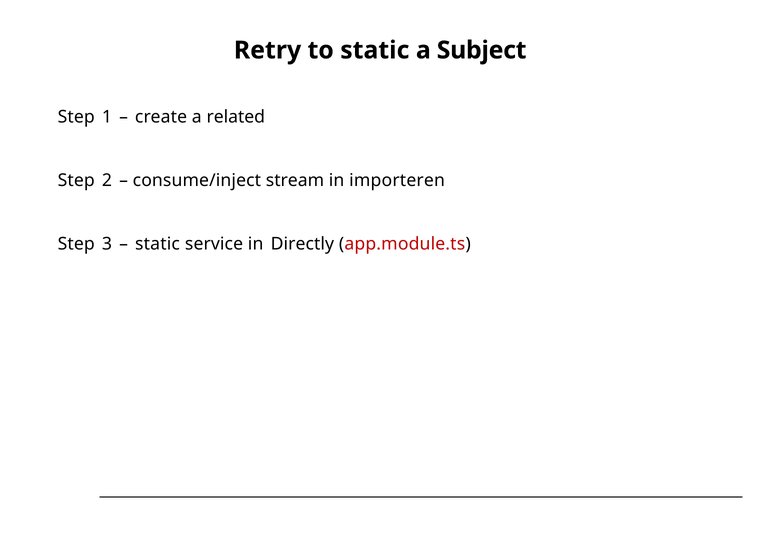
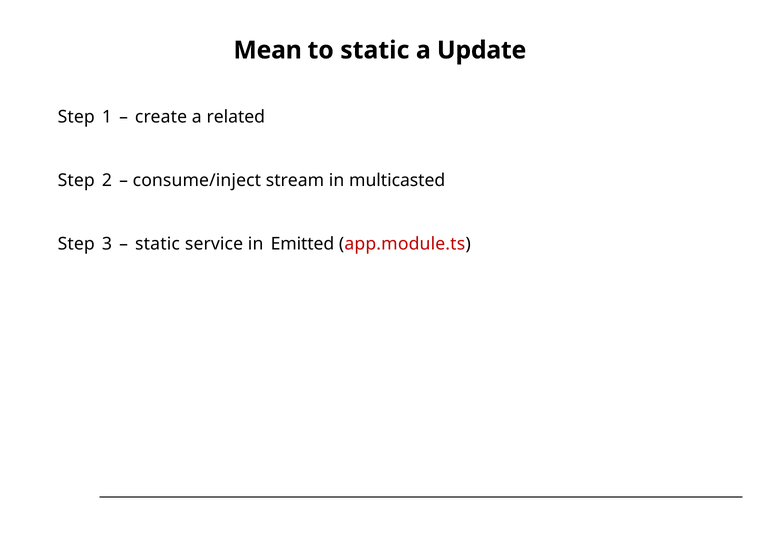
Retry: Retry -> Mean (268, 50)
Subject: Subject -> Update (482, 50)
importeren: importeren -> multicasted (397, 180)
Directly: Directly -> Emitted (302, 244)
